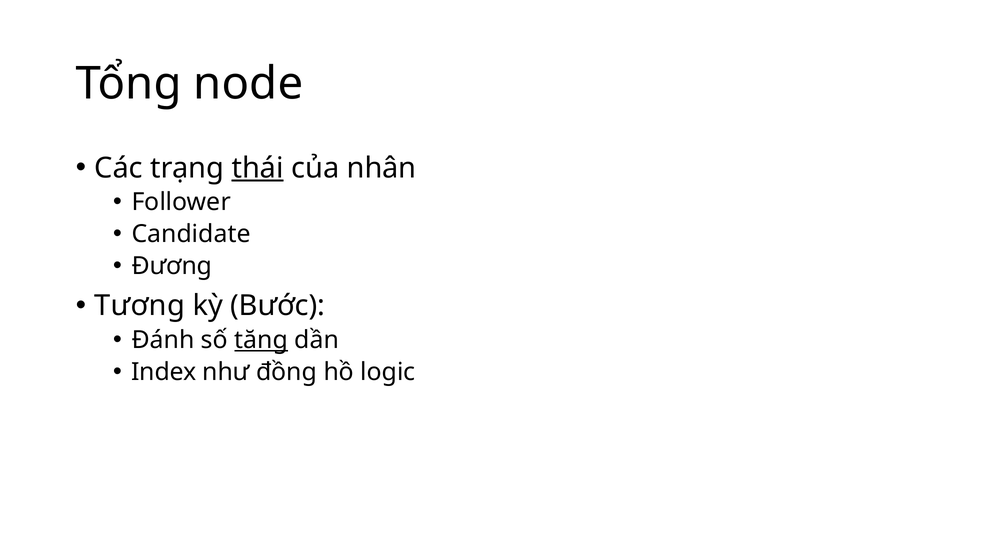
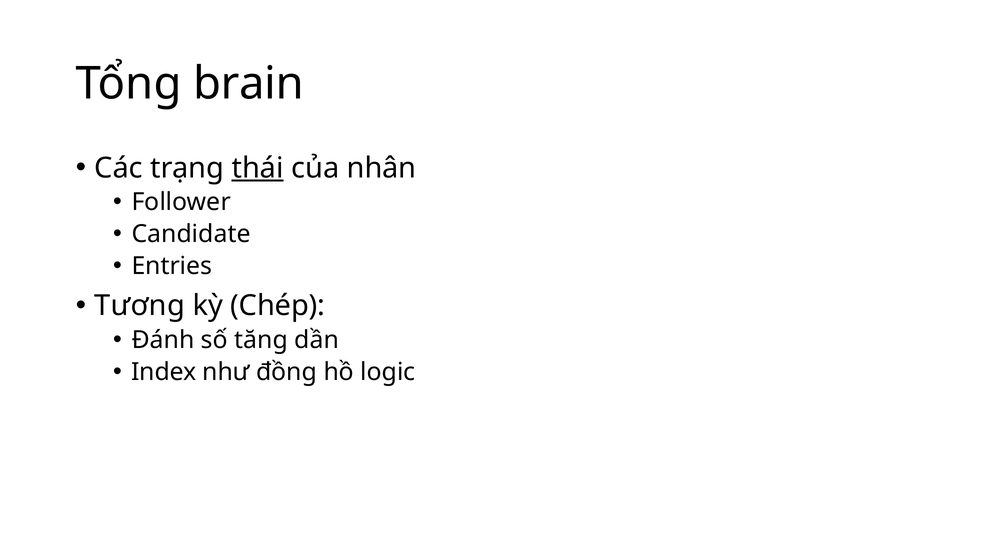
node: node -> brain (249, 83)
Đương: Đương -> Entries (172, 266)
Bước: Bước -> Chép (278, 306)
tăng underline: present -> none (261, 340)
